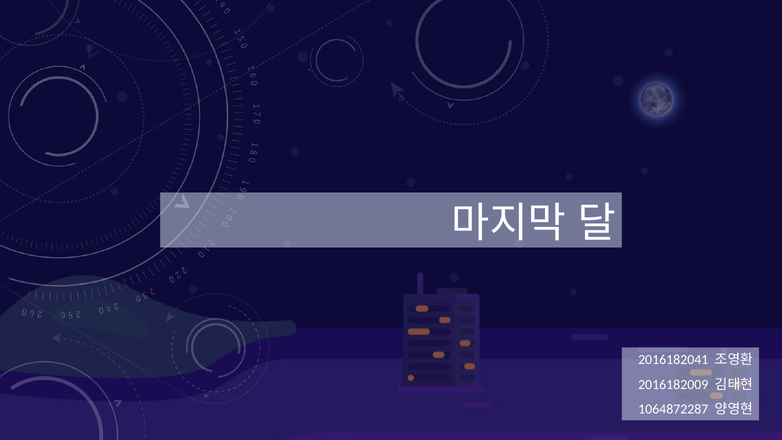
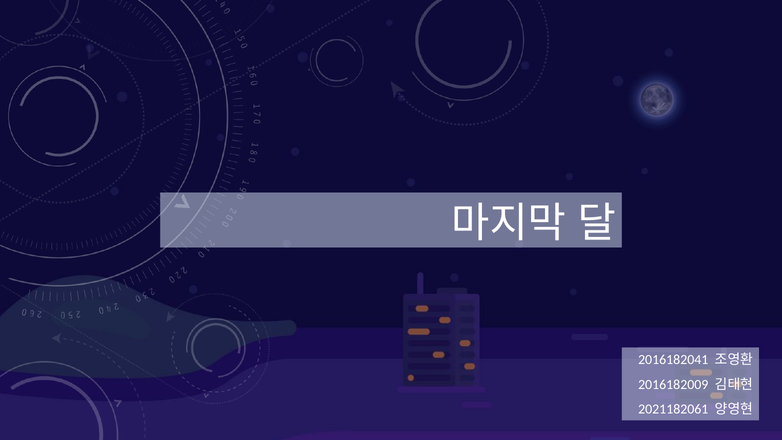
1064872287: 1064872287 -> 2021182061 (673, 409)
